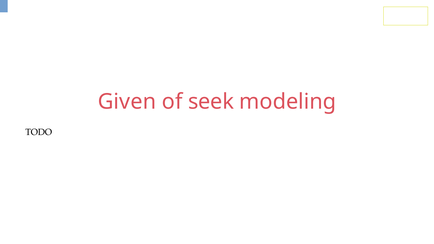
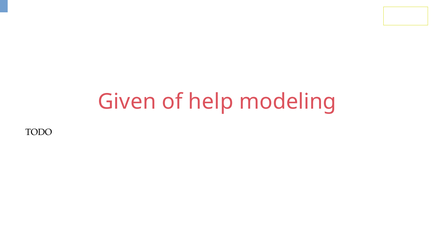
seek: seek -> help (211, 102)
